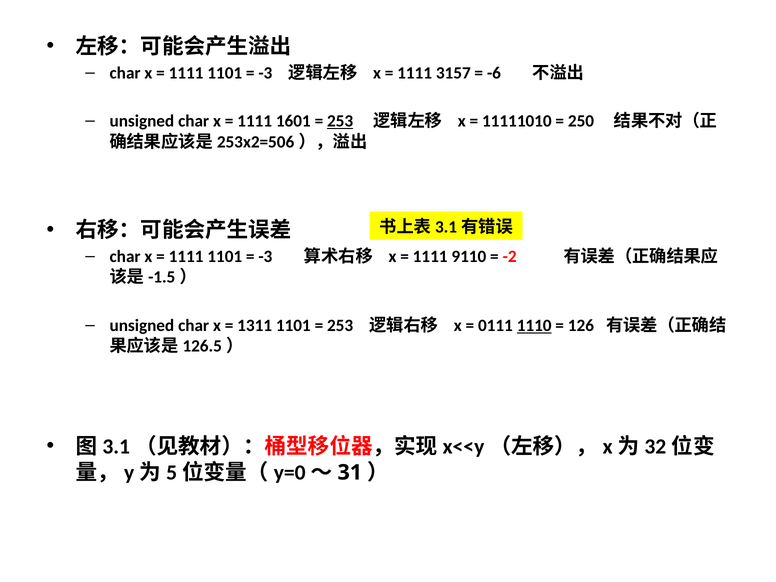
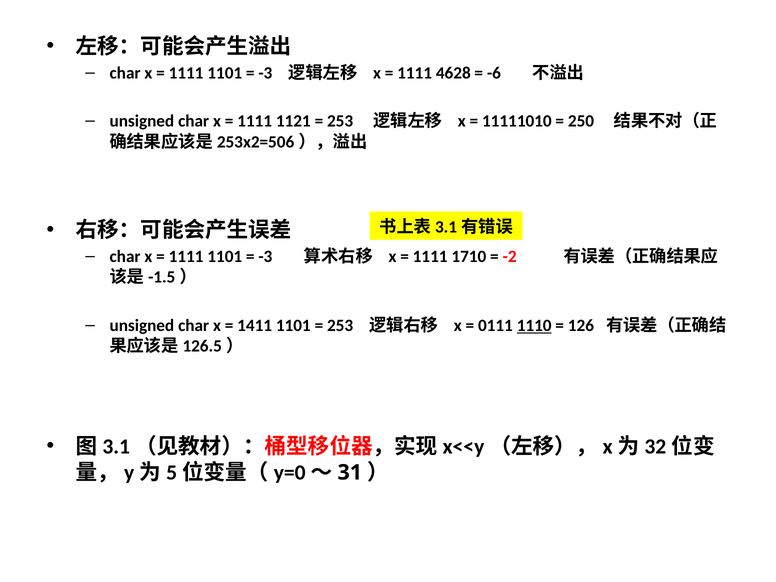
3157: 3157 -> 4628 (453, 73)
1601: 1601 -> 1121 (293, 121)
253 underline: present -> none (340, 121)
9110: 9110 -> 1710 (469, 257)
1311: 1311 -> 1411 (255, 326)
